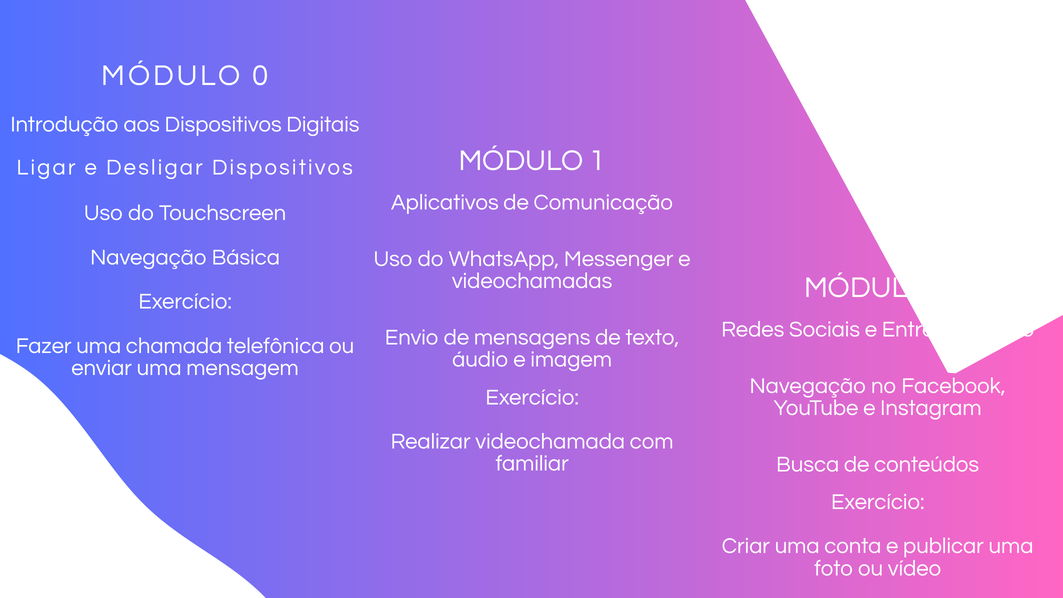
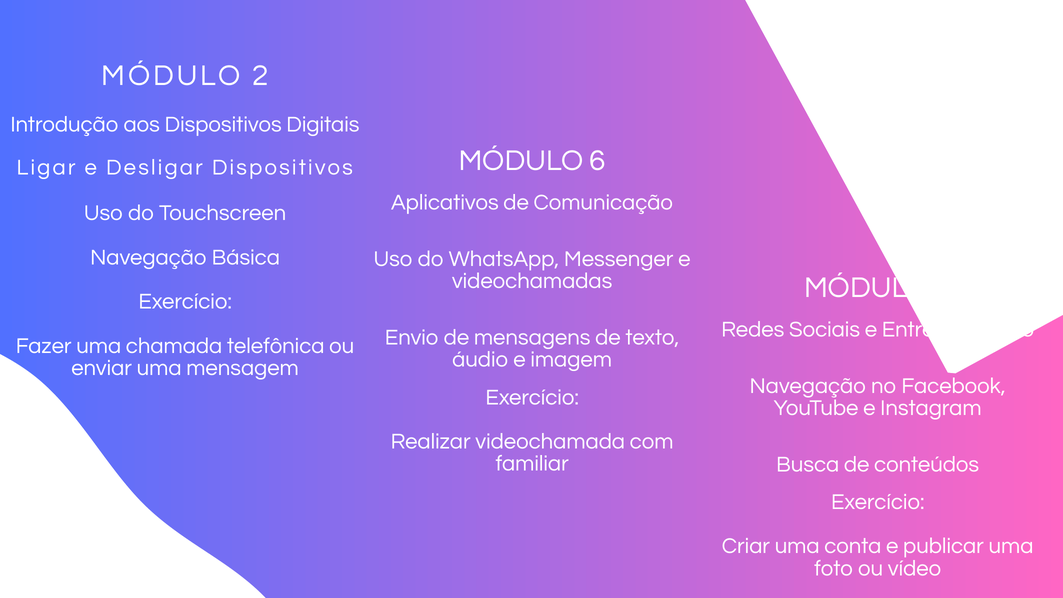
0: 0 -> 2 (260, 75)
1: 1 -> 6 (598, 161)
